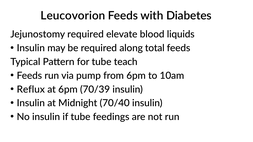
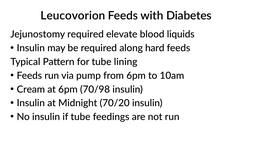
total: total -> hard (155, 48)
teach: teach -> lining (126, 62)
Reflux: Reflux -> Cream (31, 90)
70/39: 70/39 -> 70/98 (95, 90)
70/40: 70/40 -> 70/20 (115, 103)
